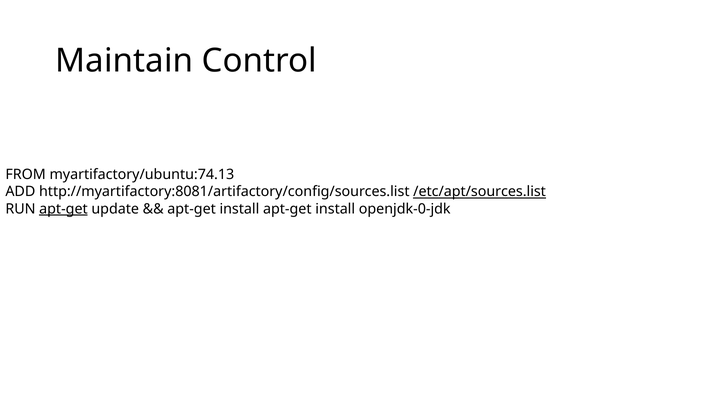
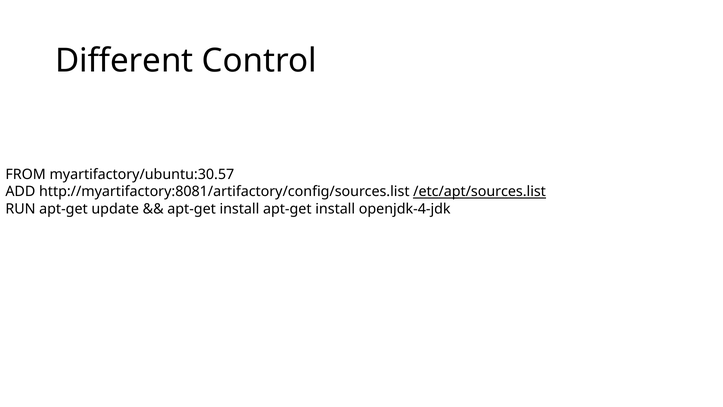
Maintain: Maintain -> Different (124, 61)
myartifactory/ubuntu:74.13: myartifactory/ubuntu:74.13 -> myartifactory/ubuntu:30.57 (142, 174)
apt-get underline: present -> none (63, 209)
openjdk-0-jdk: openjdk-0-jdk -> openjdk-4-jdk (405, 209)
